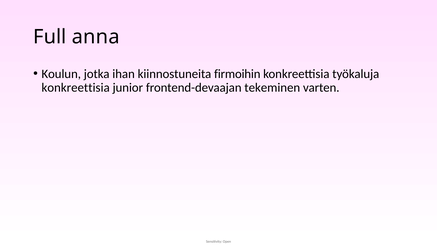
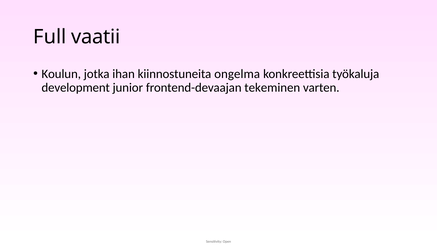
anna: anna -> vaatii (96, 37)
firmoihin: firmoihin -> ongelma (237, 74)
konkreettisia: konkreettisia -> development (76, 88)
